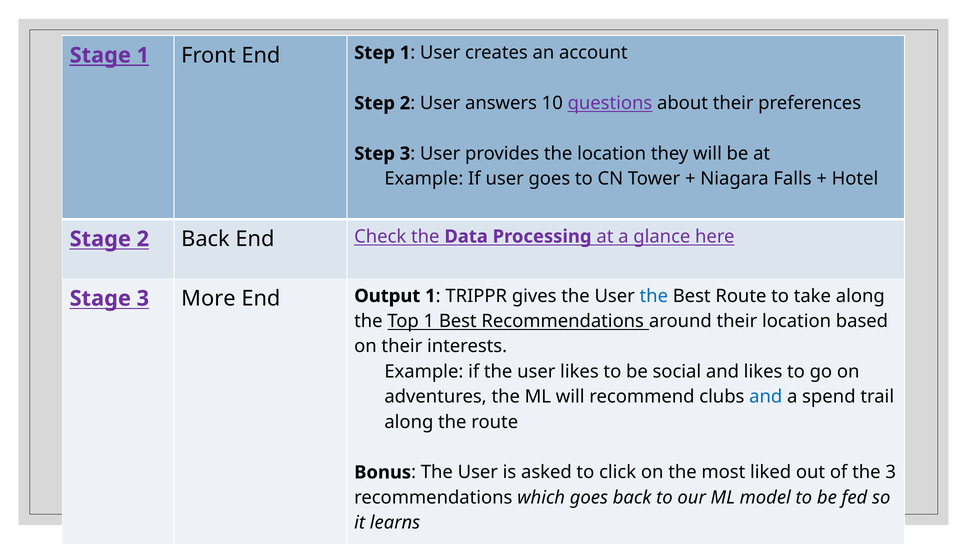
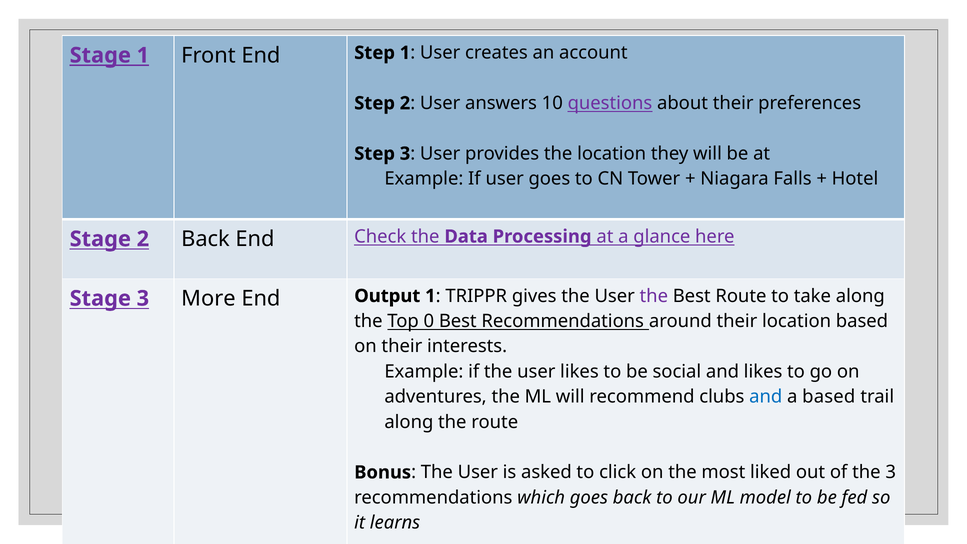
the colour: blue -> purple (654, 296)
Top 1: 1 -> 0 (429, 321)
a spend: spend -> based (829, 397)
